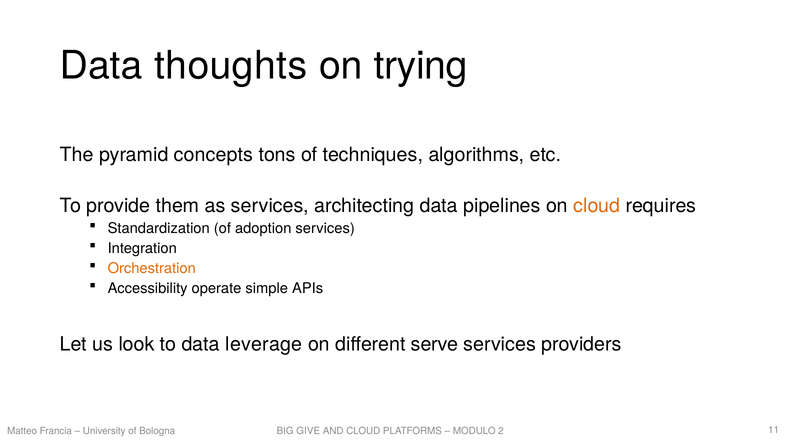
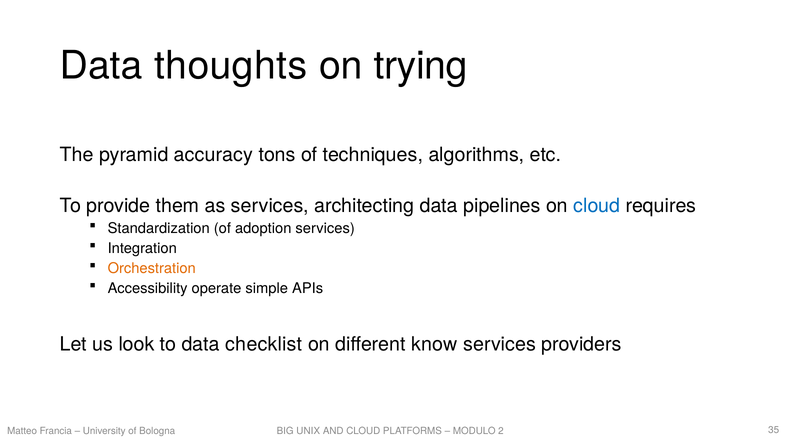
concepts: concepts -> accuracy (214, 155)
cloud colour: orange -> blue (597, 205)
leverage: leverage -> checklist (264, 344)
serve: serve -> know (434, 344)
GIVE: GIVE -> UNIX (308, 430)
11: 11 -> 35 (774, 429)
